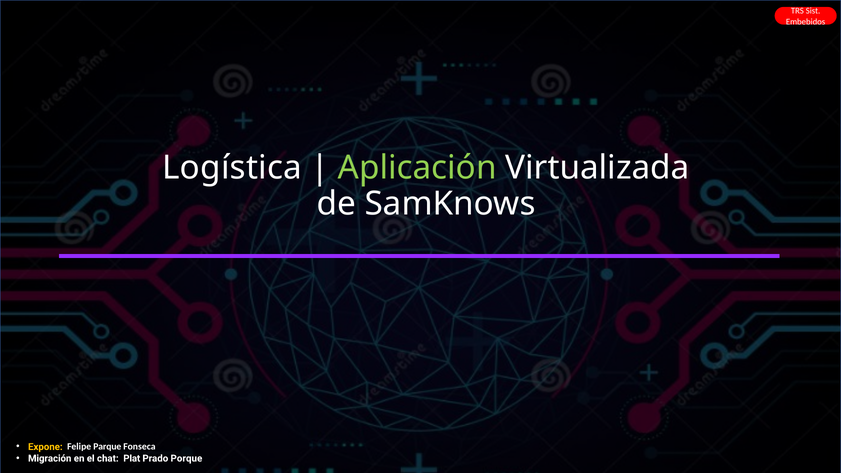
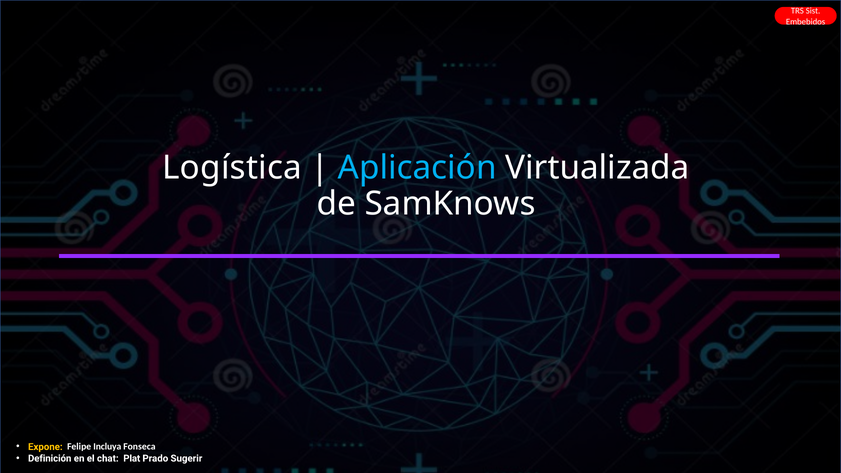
Aplicación colour: light green -> light blue (417, 168)
Parque: Parque -> Incluya (107, 447)
Migración: Migración -> Definición (50, 458)
Porque: Porque -> Sugerir (186, 458)
